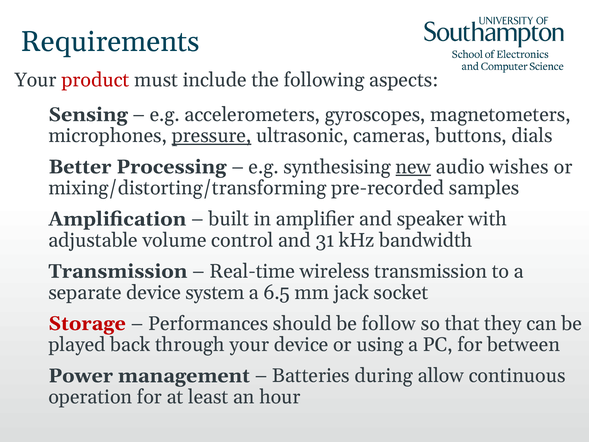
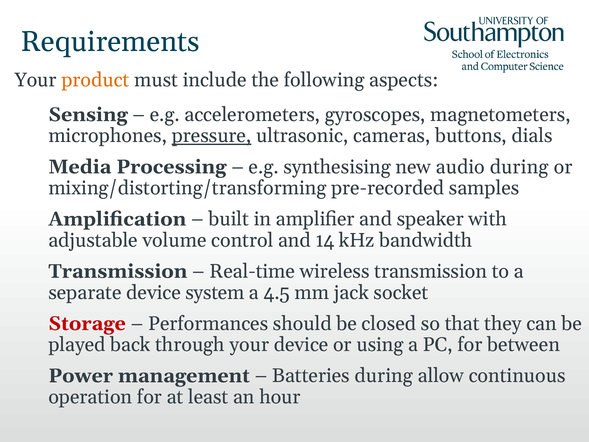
product colour: red -> orange (95, 80)
Better: Better -> Media (80, 167)
new underline: present -> none (413, 167)
audio wishes: wishes -> during (519, 167)
31: 31 -> 14 (325, 240)
6.5: 6.5 -> 4.5 (277, 292)
follow: follow -> closed (389, 323)
